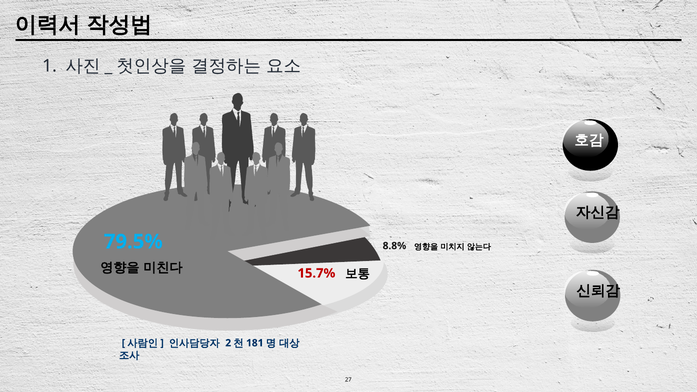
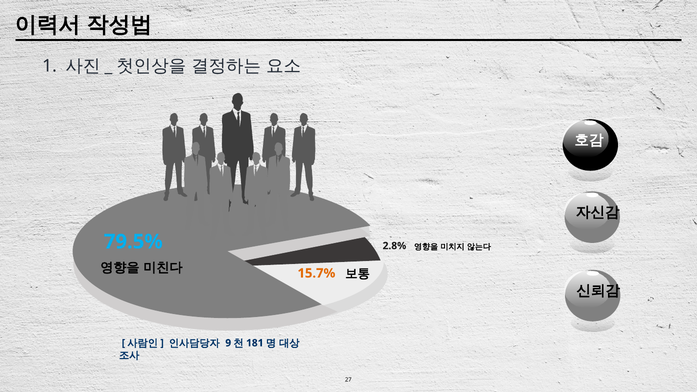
8.8%: 8.8% -> 2.8% (394, 246)
15.7% colour: red -> orange (316, 273)
2: 2 -> 9 (228, 343)
